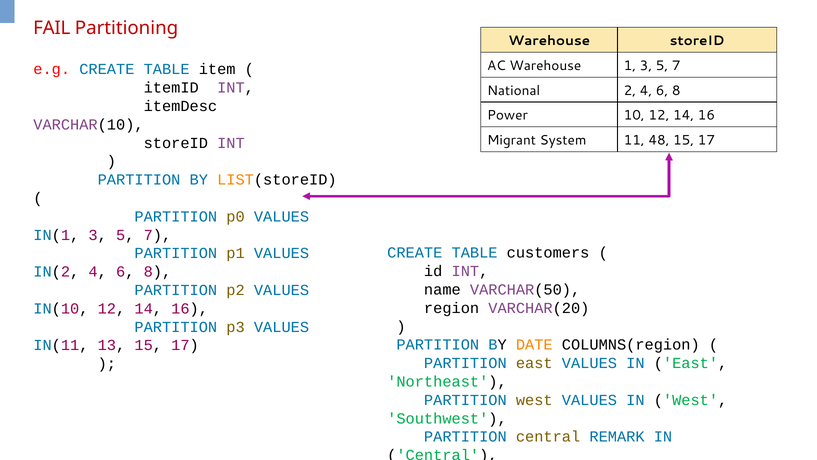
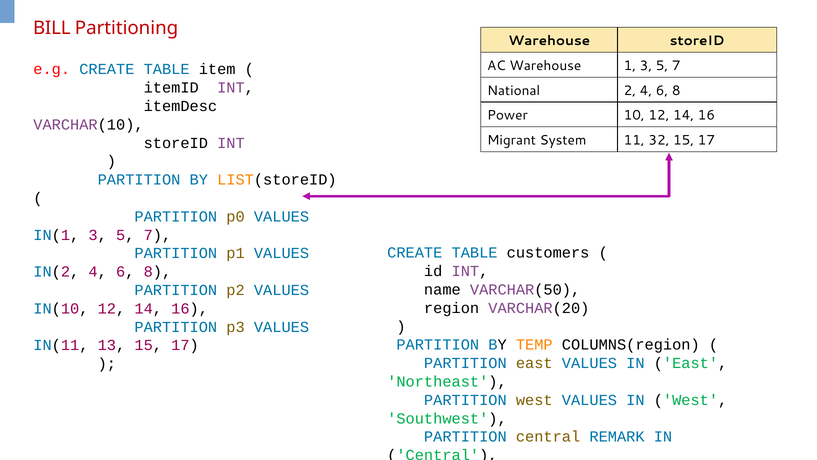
FAIL: FAIL -> BILL (52, 28)
48: 48 -> 32 (659, 140)
DATE: DATE -> TEMP (534, 345)
